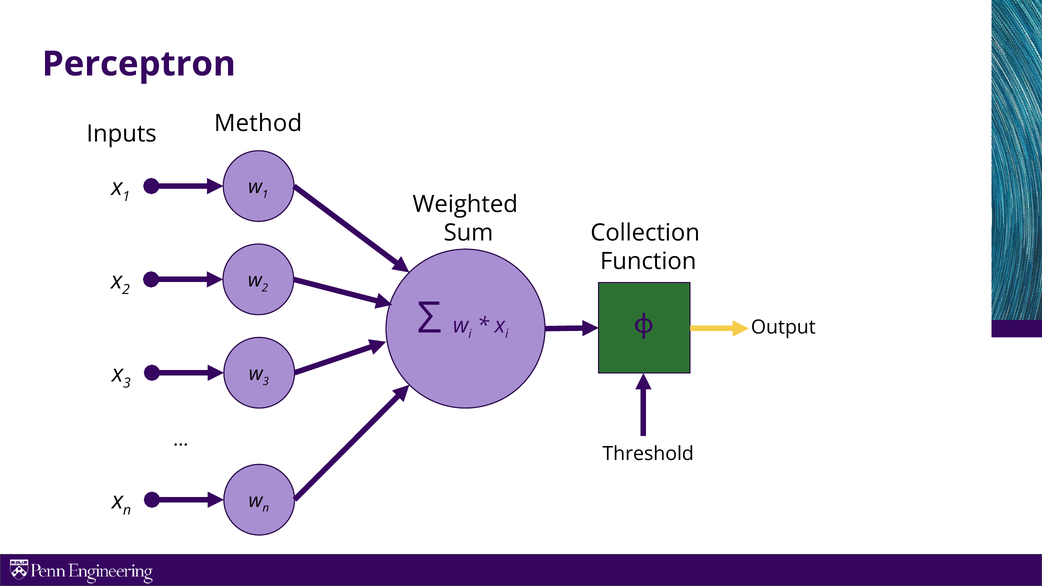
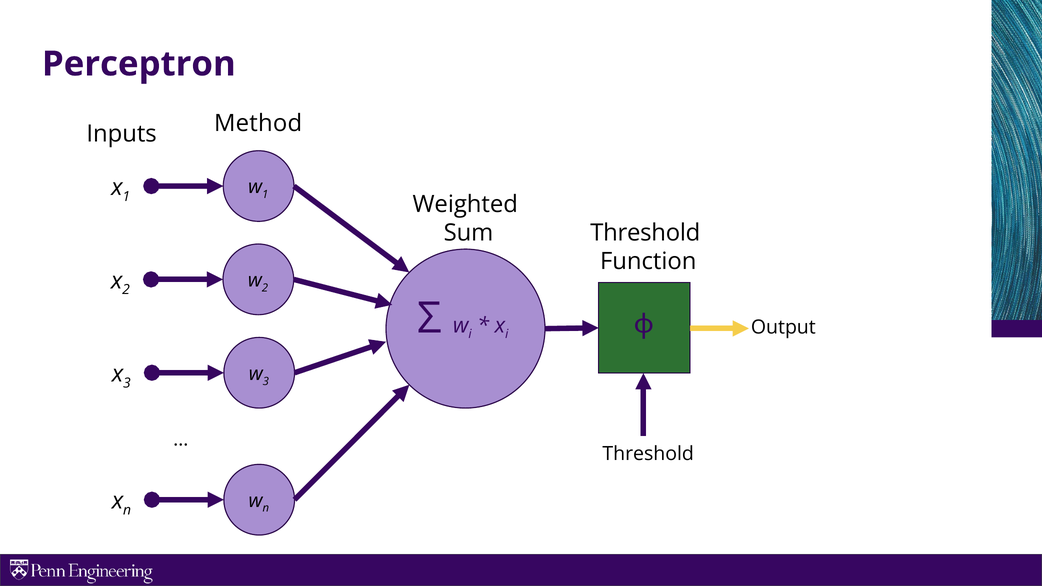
Collection: Collection -> Threshold (645, 233)
